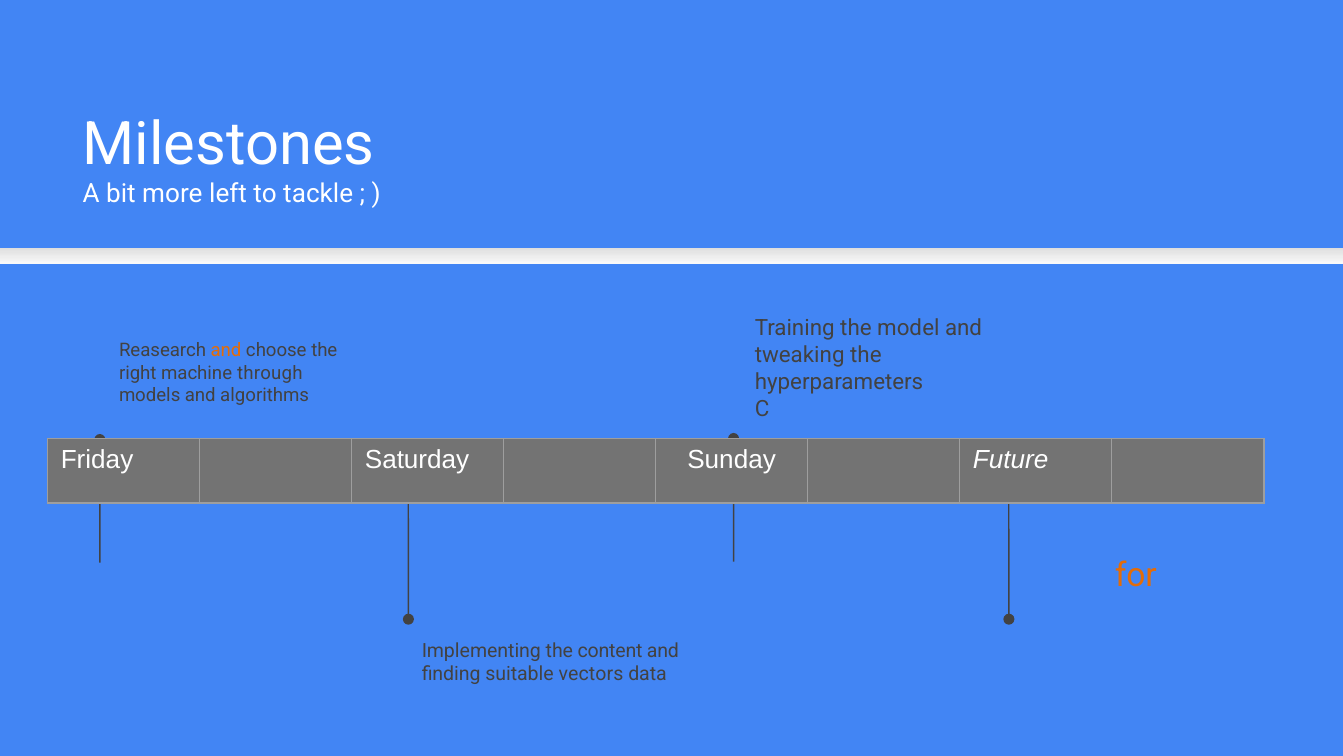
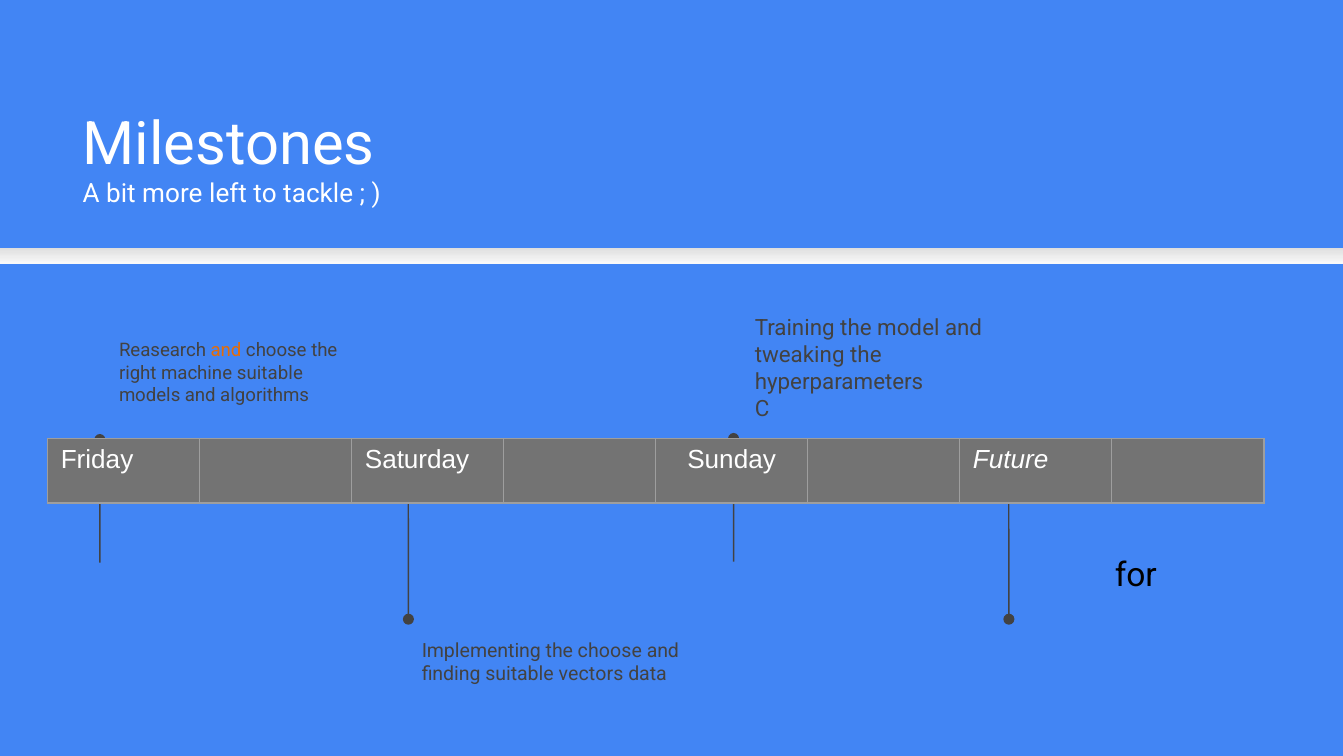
machine through: through -> suitable (270, 373)
for colour: orange -> black (1136, 575)
the content: content -> choose (610, 650)
